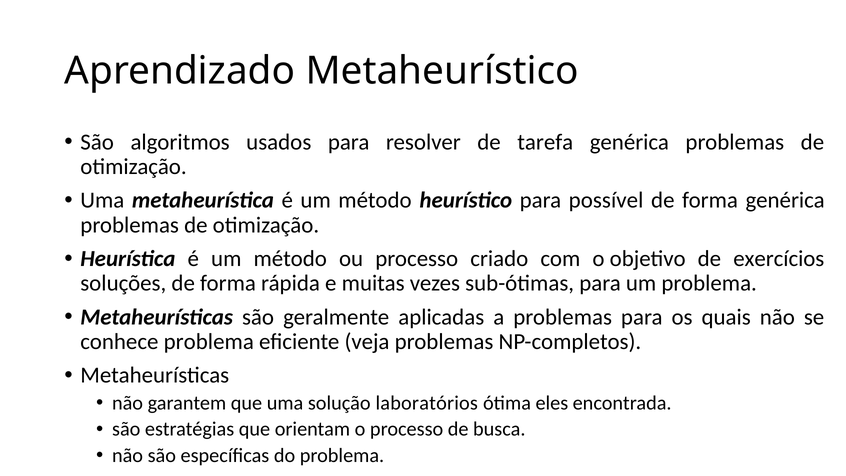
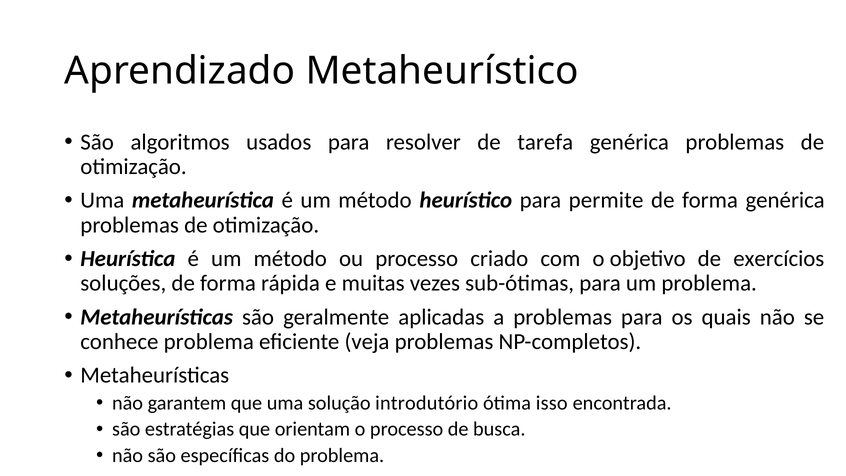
possível: possível -> permite (606, 200)
laboratórios: laboratórios -> introdutório (427, 403)
eles: eles -> isso (552, 403)
